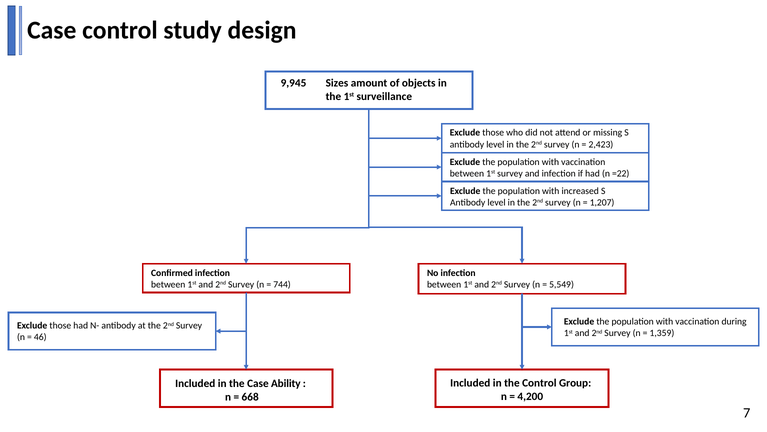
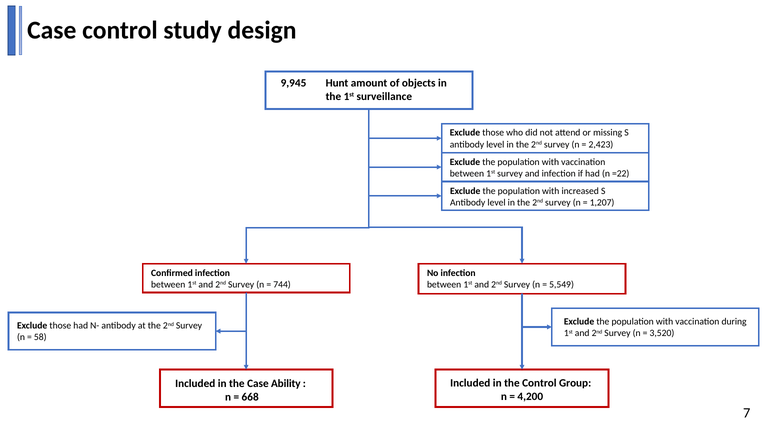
Sizes: Sizes -> Hunt (337, 83)
1,359: 1,359 -> 3,520 (662, 333)
46: 46 -> 58 (40, 337)
